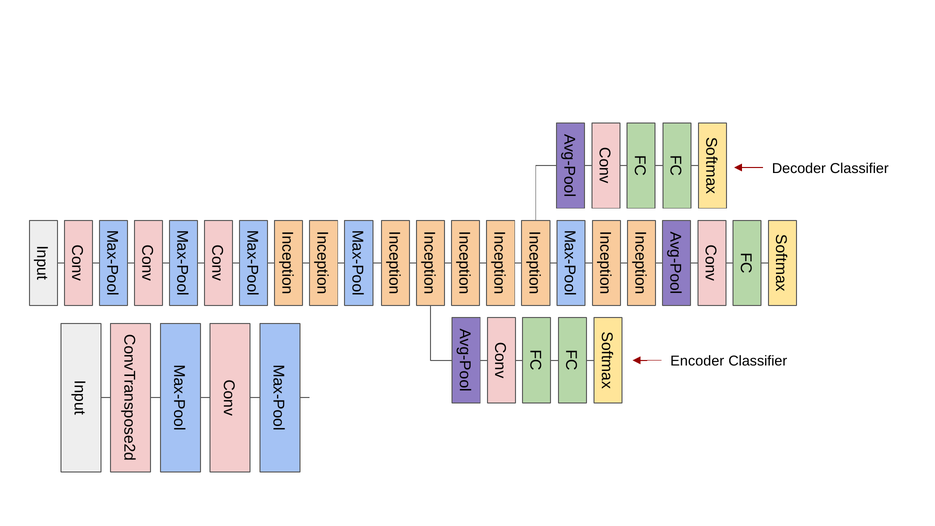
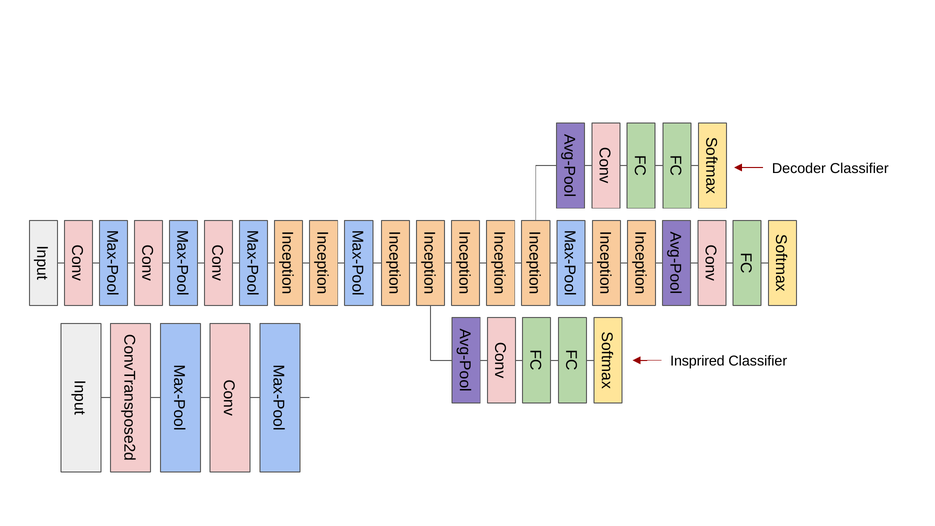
Encoder: Encoder -> Insprired (697, 361)
